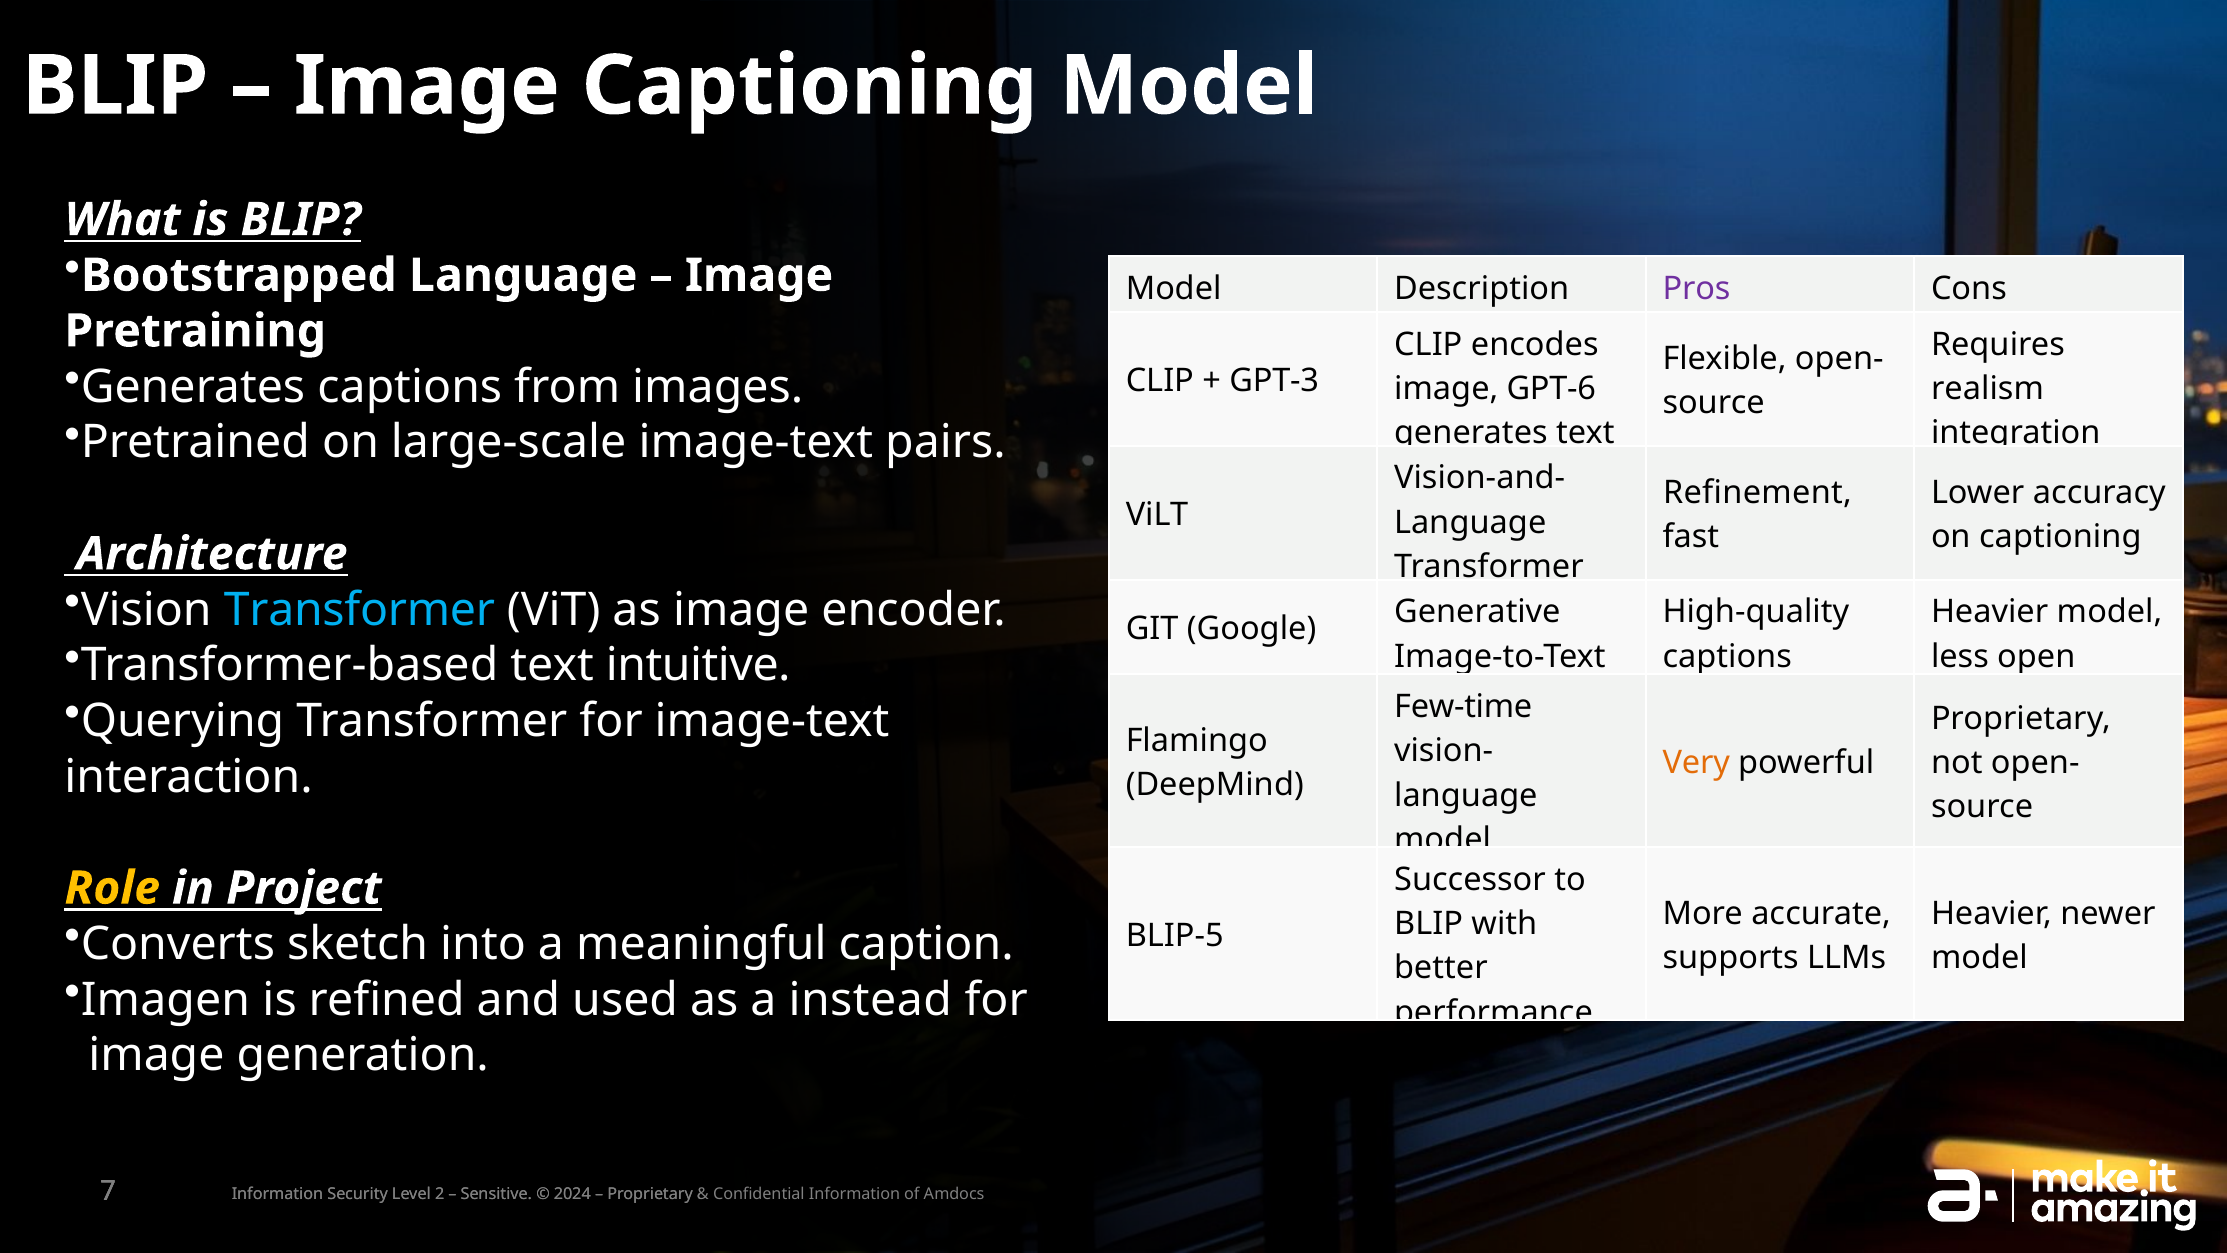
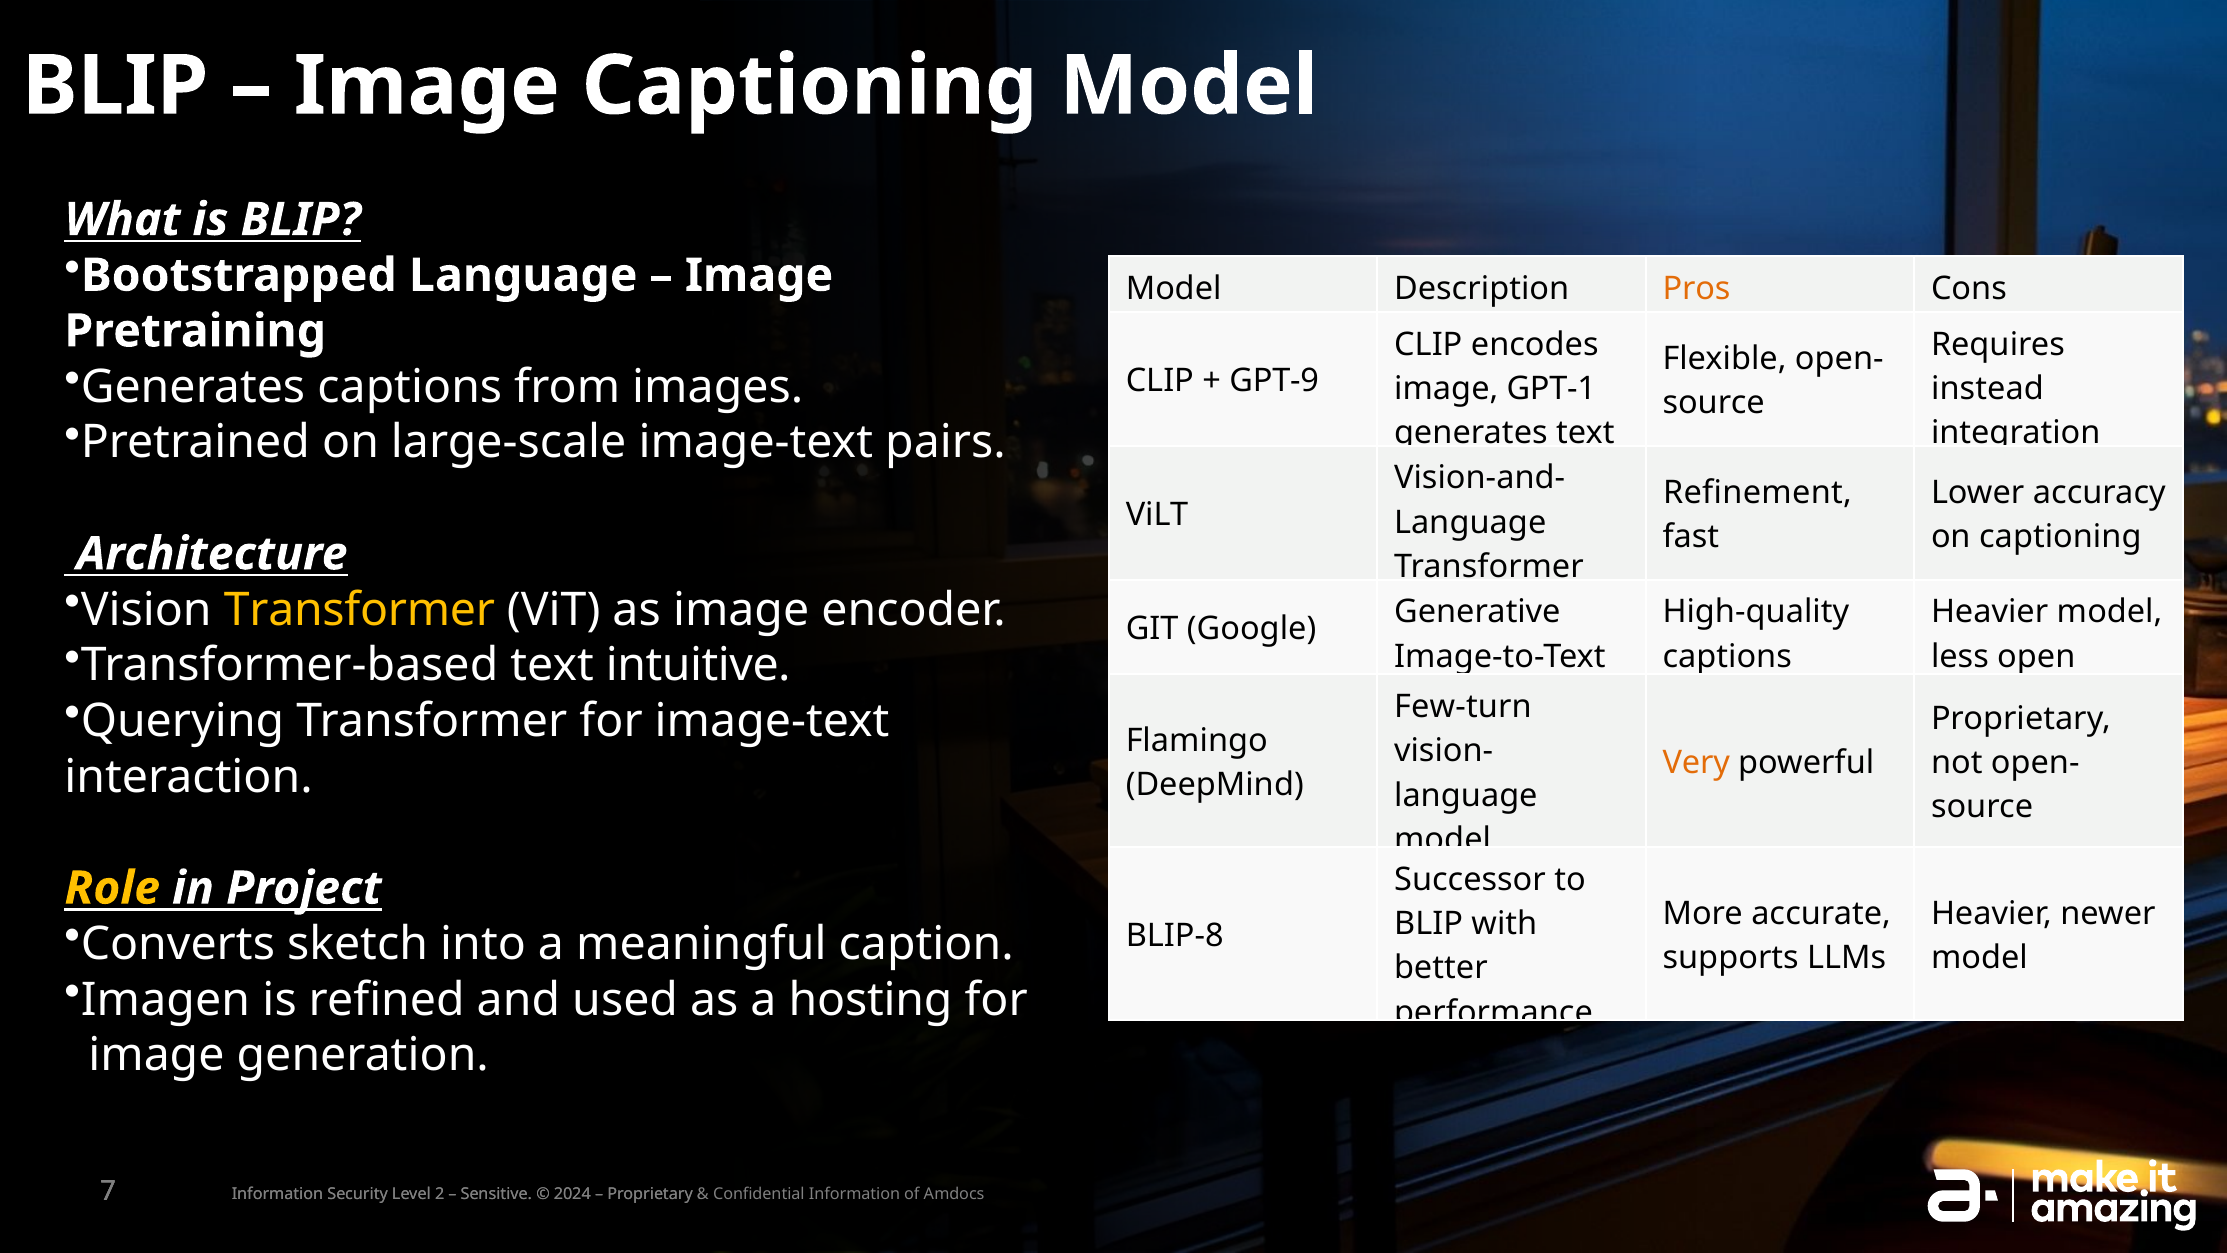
Pros colour: purple -> orange (1696, 289)
GPT-3: GPT-3 -> GPT-9 (1274, 381)
GPT-6: GPT-6 -> GPT-1 (1551, 389)
realism: realism -> instead (1987, 389)
Transformer colour: light blue -> yellow (359, 610)
Few-time: Few-time -> Few-turn (1463, 707)
BLIP-5: BLIP-5 -> BLIP-8 (1175, 935)
instead: instead -> hosting (871, 999)
